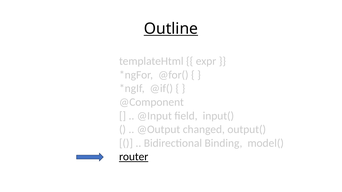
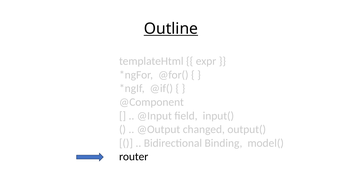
router underline: present -> none (134, 157)
